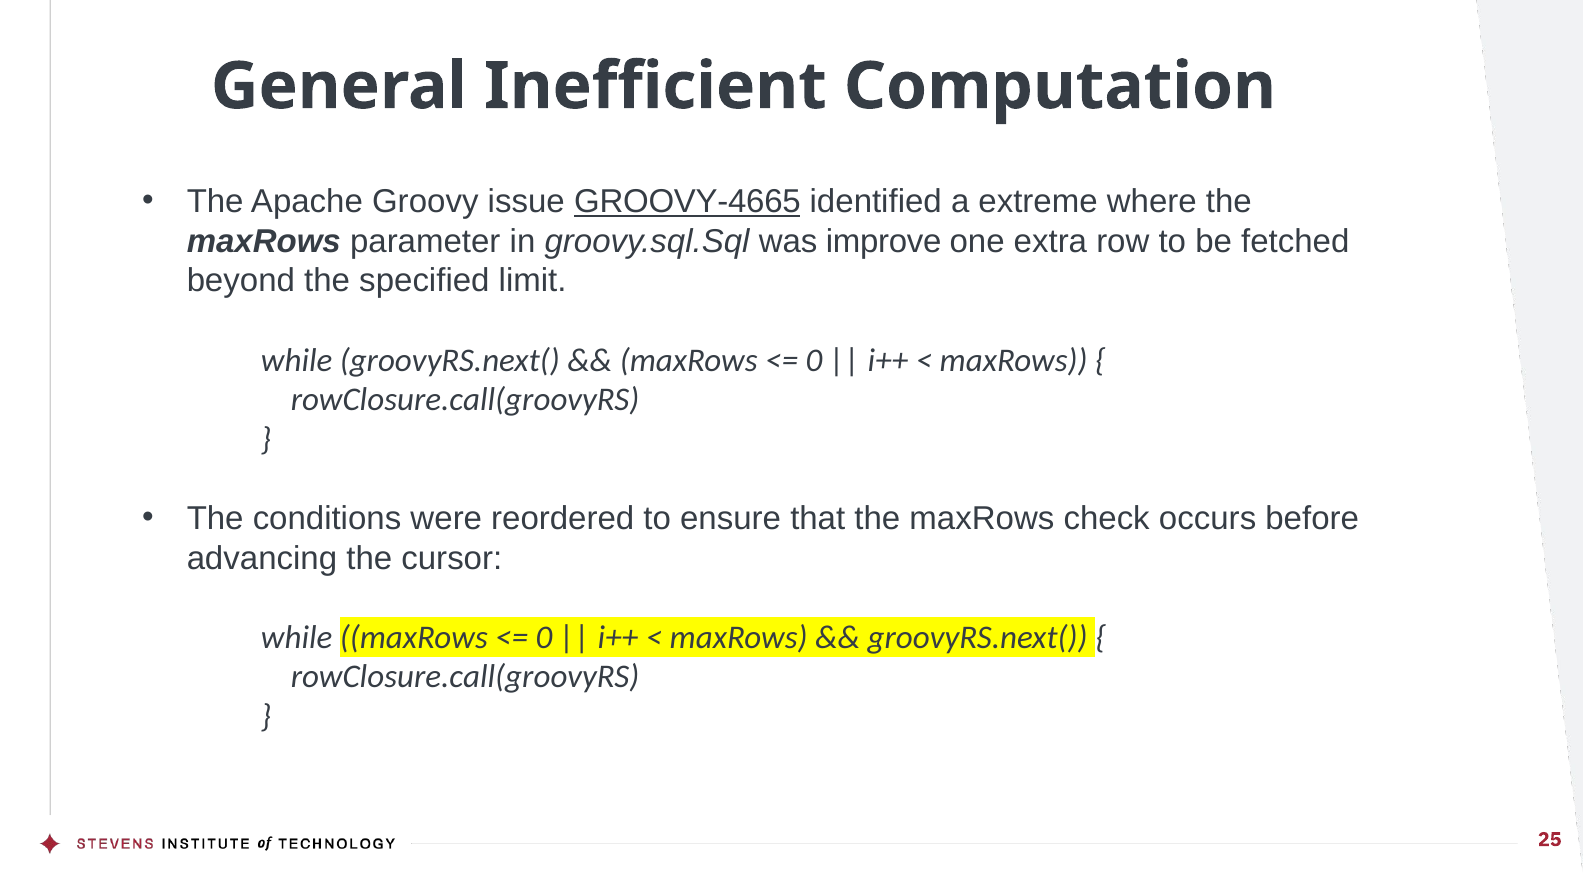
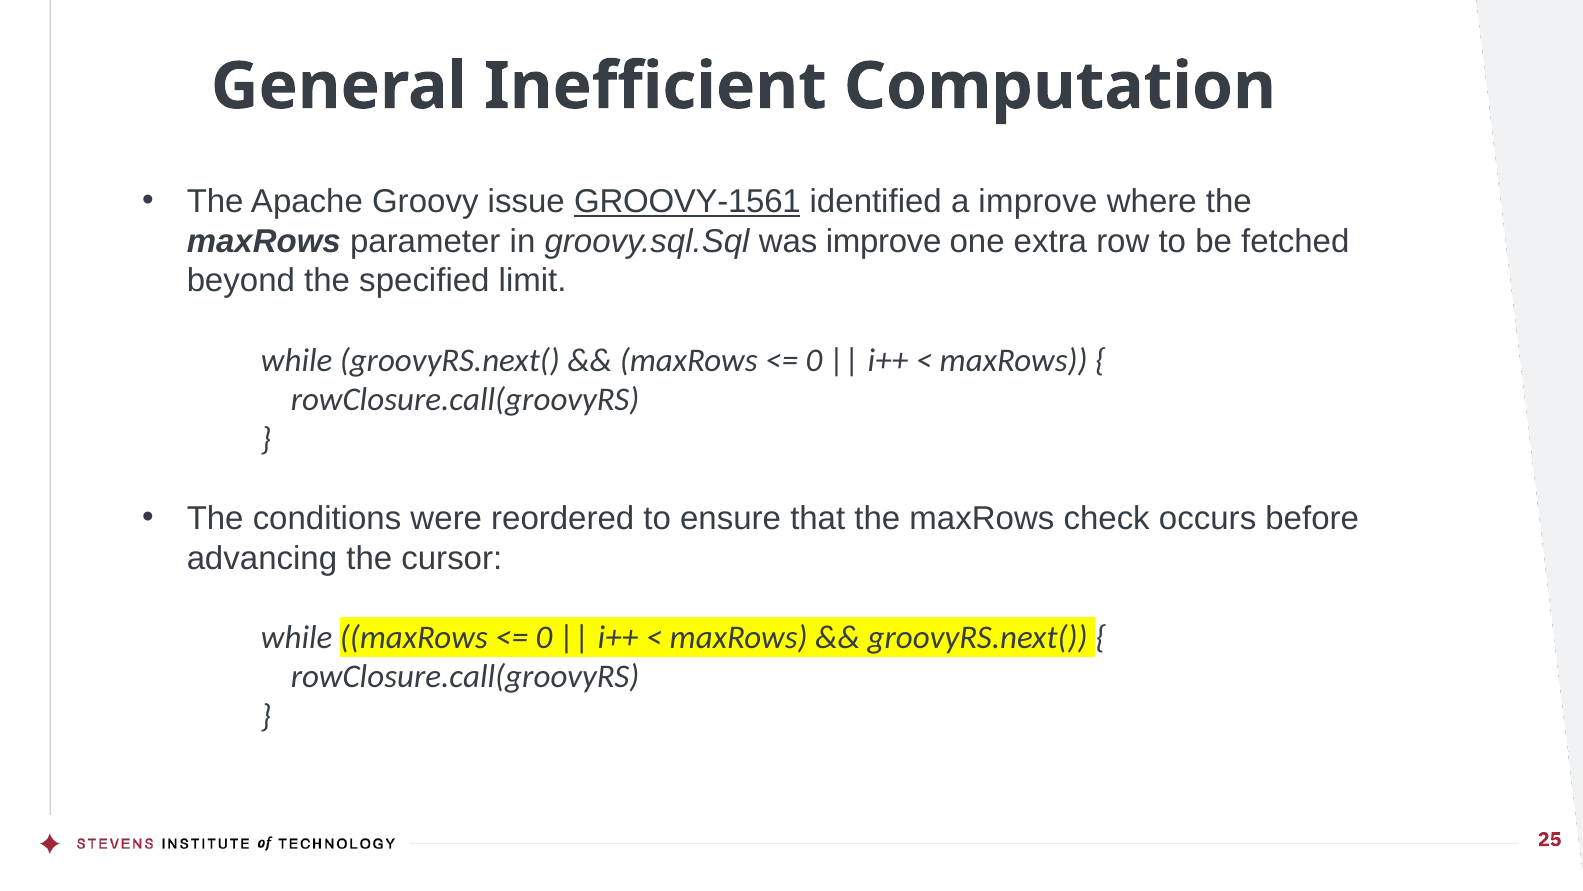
GROOVY-4665: GROOVY-4665 -> GROOVY-1561 (687, 202)
a extreme: extreme -> improve (1038, 202)
